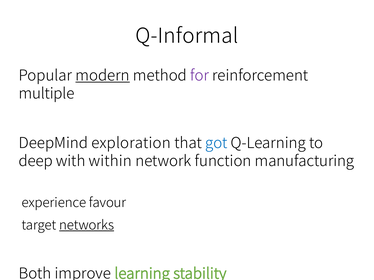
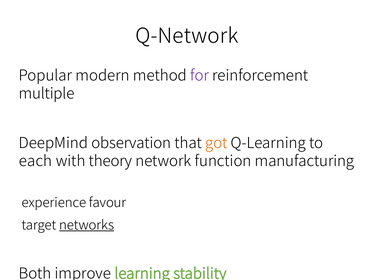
Q-Informal: Q-Informal -> Q-Network (187, 36)
modern underline: present -> none (103, 76)
exploration: exploration -> observation (131, 143)
got colour: blue -> orange (216, 143)
deep: deep -> each (36, 161)
within: within -> theory (110, 161)
